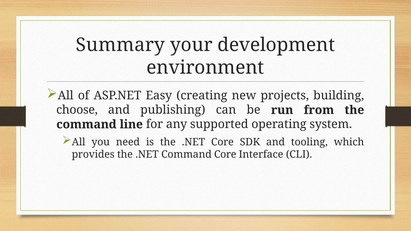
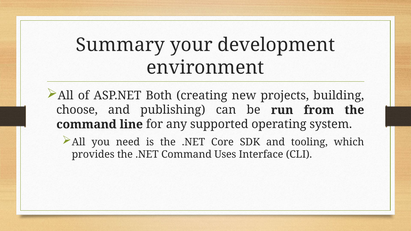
Easy: Easy -> Both (159, 96)
Command Core: Core -> Uses (225, 155)
